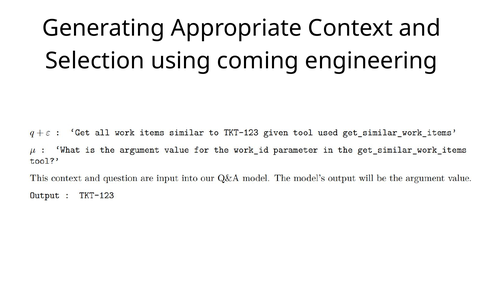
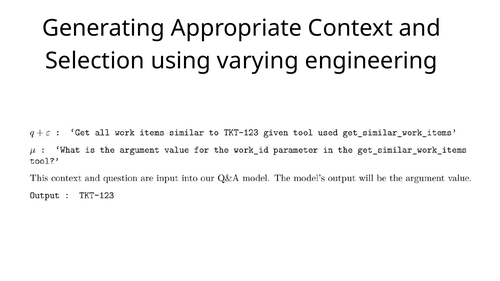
coming: coming -> varying (258, 61)
